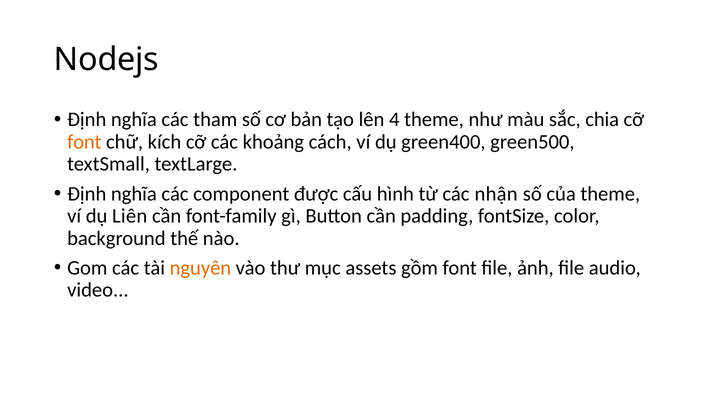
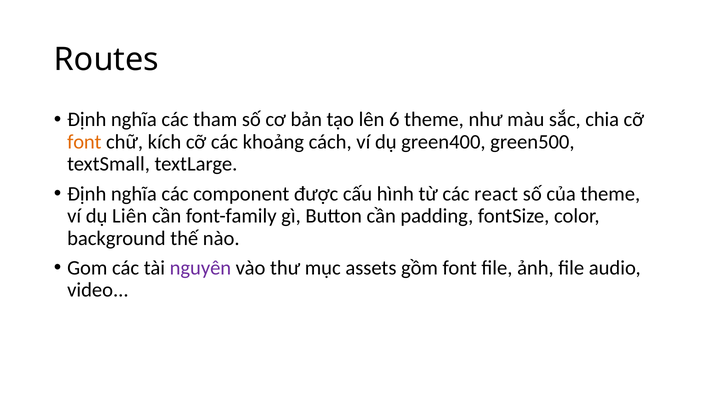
Nodejs: Nodejs -> Routes (106, 59)
4: 4 -> 6 (394, 119)
nhận: nhận -> react (496, 194)
nguyên colour: orange -> purple (200, 268)
